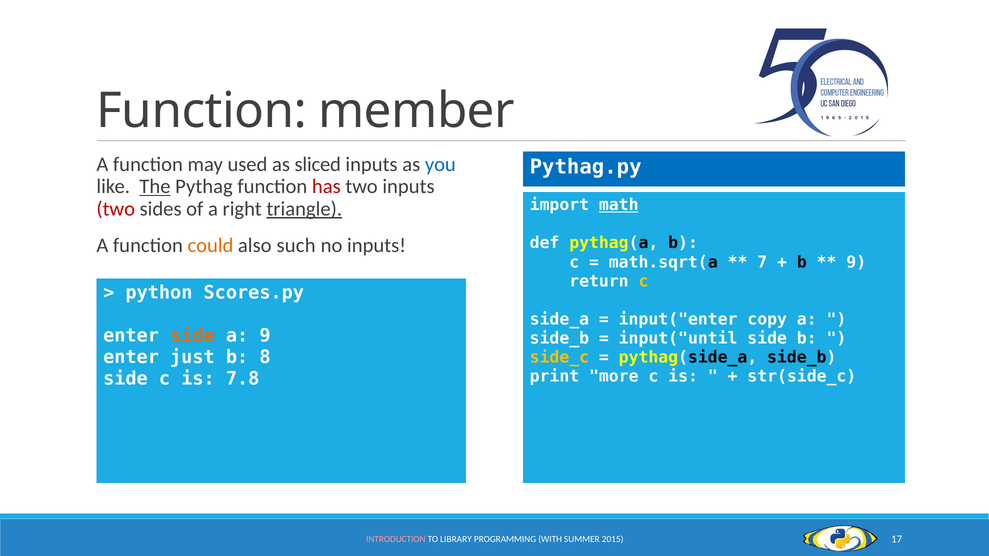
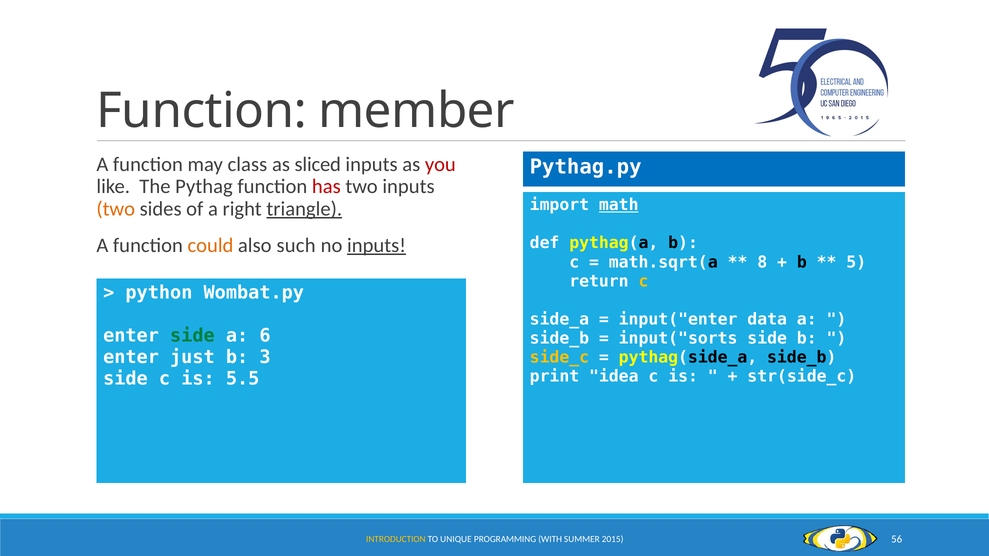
used: used -> class (247, 164)
you colour: blue -> red (440, 164)
The underline: present -> none (155, 187)
two colour: red -> orange (116, 209)
inputs underline: none -> present (377, 246)
7: 7 -> 8 (762, 262)
9: 9 -> 5 (856, 262)
Scores.py: Scores.py -> Wombat.py (254, 293)
copy: copy -> data (767, 319)
side colour: orange -> green (192, 336)
a 9: 9 -> 6 (265, 336)
input("until: input("until -> input("sorts (678, 338)
8: 8 -> 3 (265, 357)
more: more -> idea (614, 376)
7.8: 7.8 -> 5.5 (243, 379)
INTRODUCTION colour: pink -> yellow (396, 539)
LIBRARY: LIBRARY -> UNIQUE (456, 539)
17: 17 -> 56 (897, 539)
